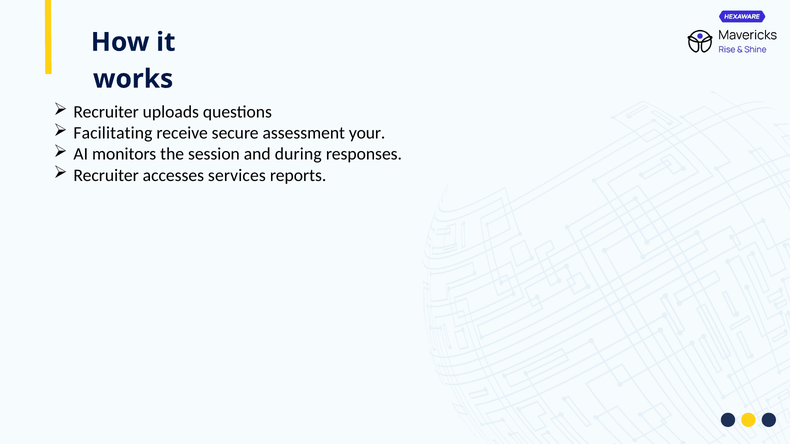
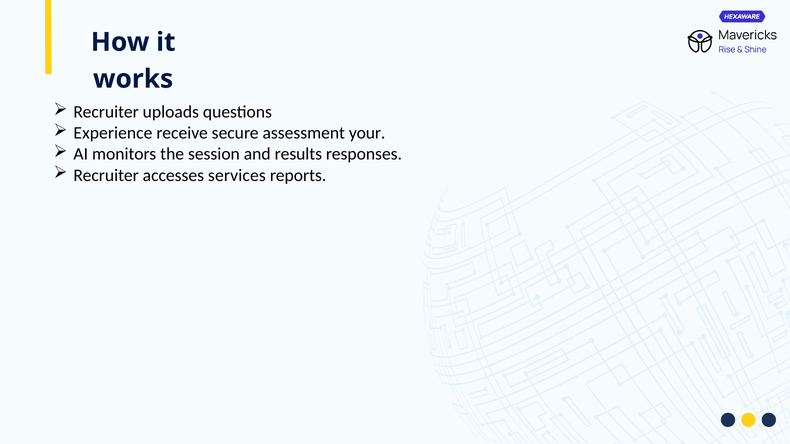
Facilitating: Facilitating -> Experience (113, 133)
during: during -> results (298, 154)
